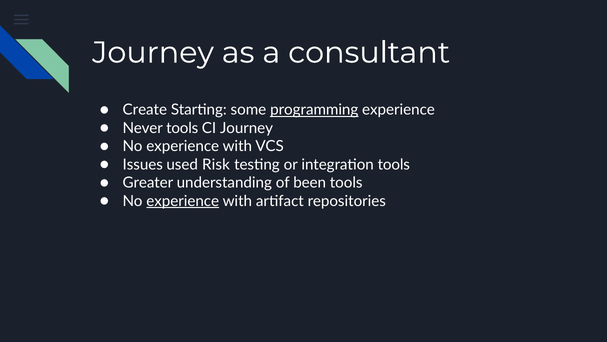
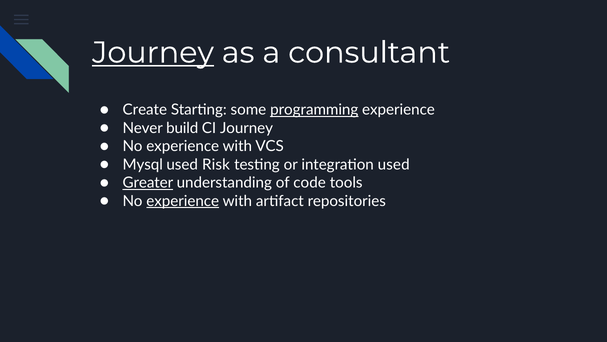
Journey underline: none -> present (153, 53)
Never tools: tools -> build (182, 128)
Issues: Issues -> Mysql (143, 164)
integration tools: tools -> used (394, 164)
Greater underline: none -> present (148, 183)
been: been -> code (310, 183)
